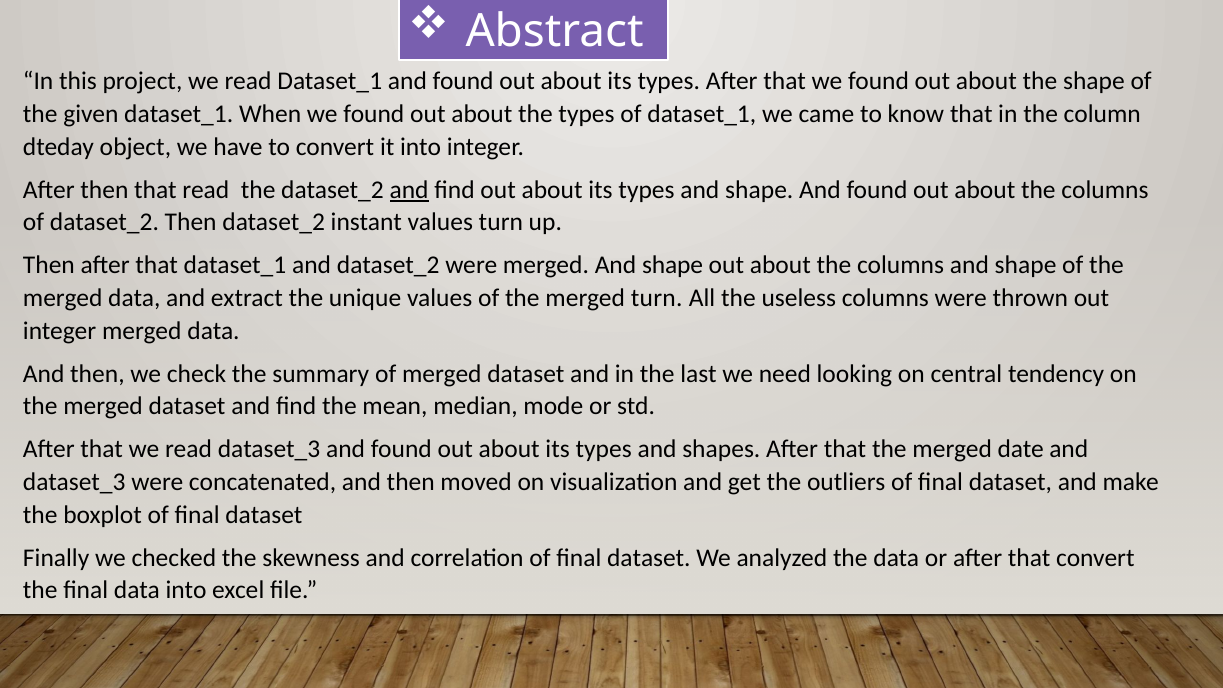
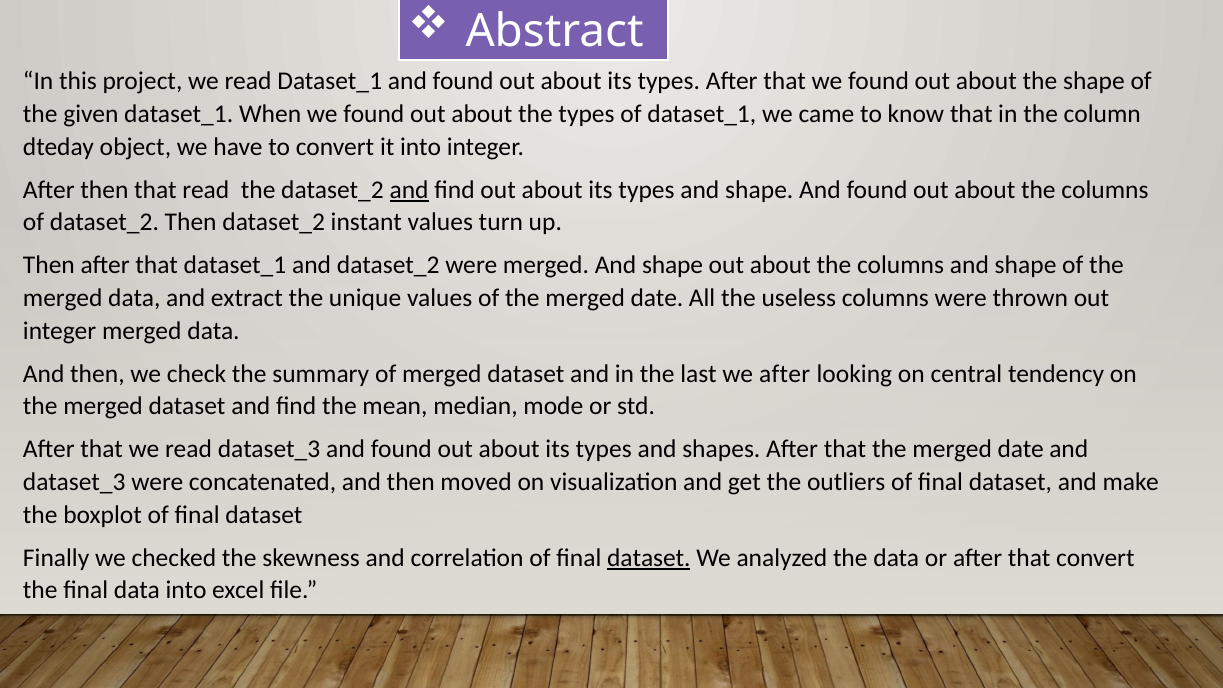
of the merged turn: turn -> date (657, 298)
we need: need -> after (785, 374)
dataset underline: none -> present (649, 558)
